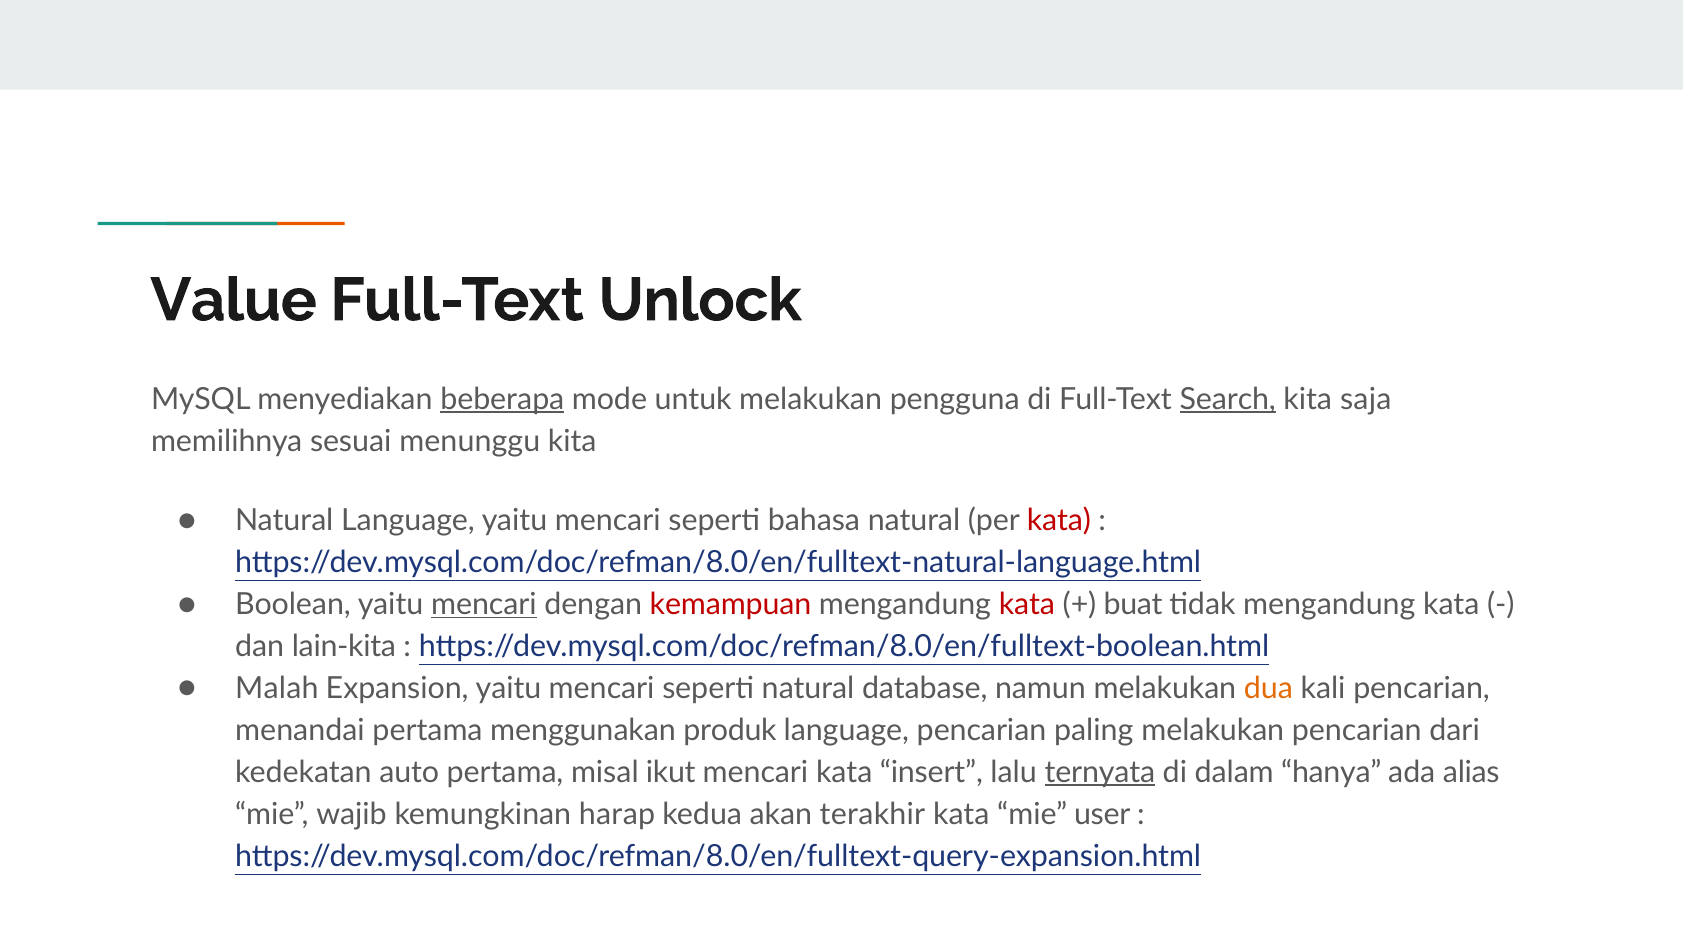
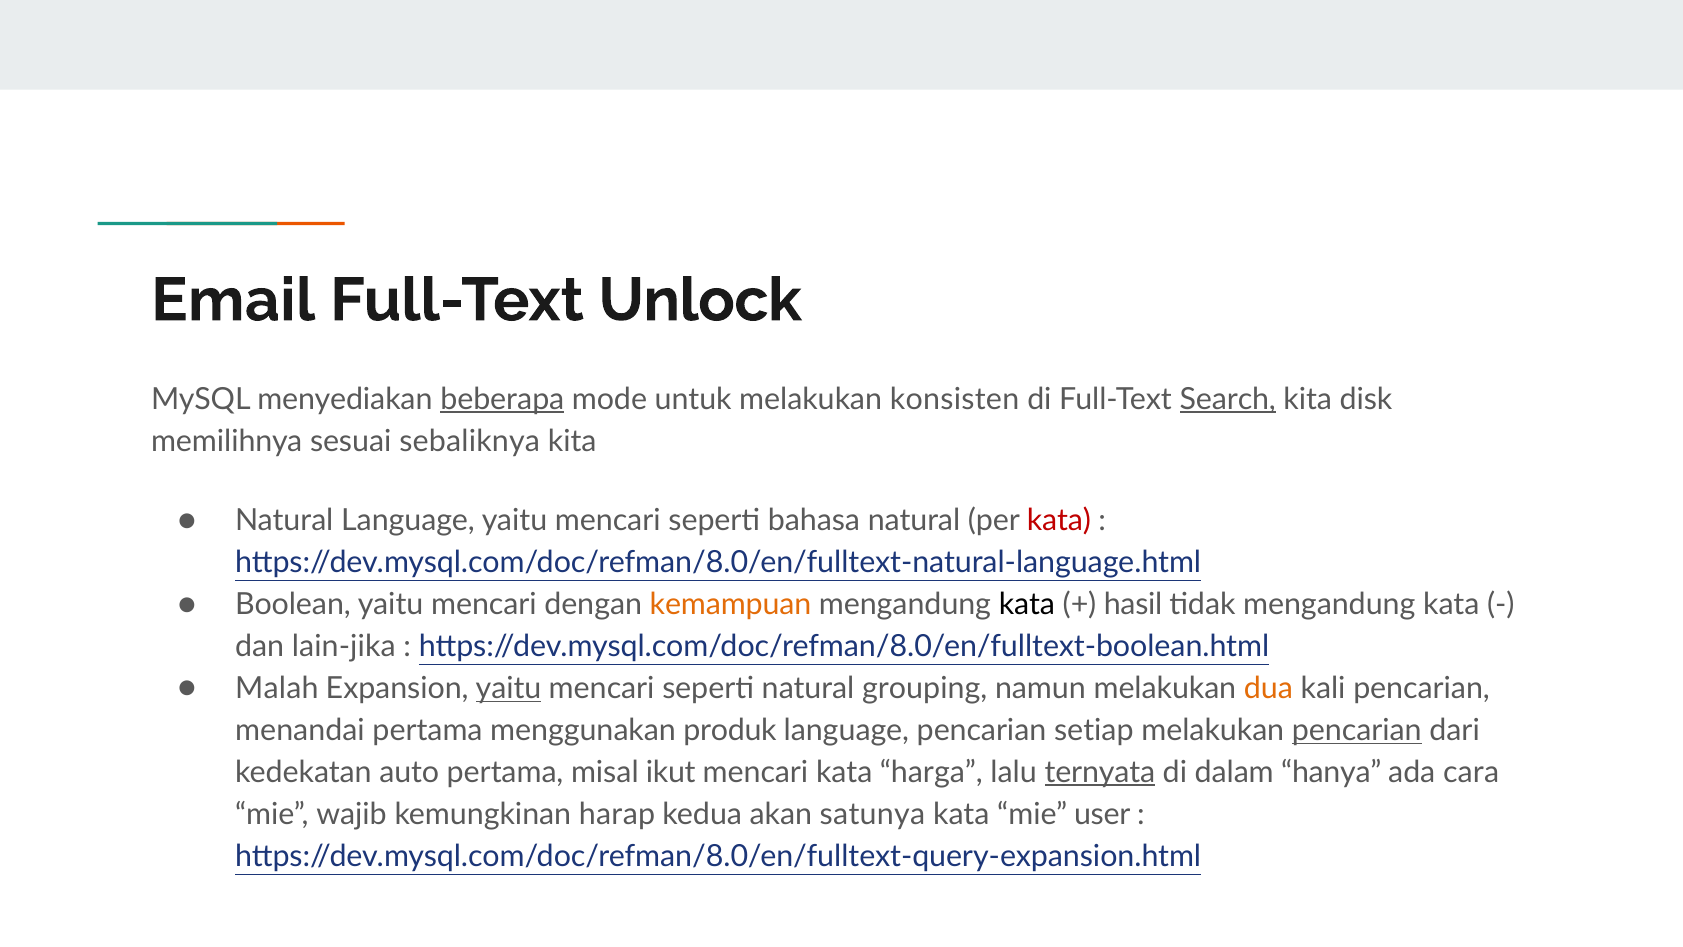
Value: Value -> Email (233, 300)
pengguna: pengguna -> konsisten (955, 399)
saja: saja -> disk (1366, 399)
menunggu: menunggu -> sebaliknya (470, 441)
mencari underline: present -> none (484, 604)
kemampuan colour: red -> orange (731, 604)
kata colour: red -> black (1027, 604)
buat: buat -> hasil (1133, 604)
lain-kita: lain-kita -> lain-jika (344, 646)
yaitu underline: none -> present (508, 688)
database: database -> grouping (925, 688)
paling: paling -> setiap (1094, 730)
pencarian underline: none -> present (1357, 730)
insert: insert -> harga (931, 772)
alias: alias -> cara (1471, 772)
terakhir: terakhir -> satunya (872, 814)
